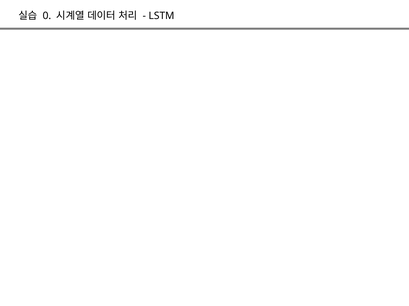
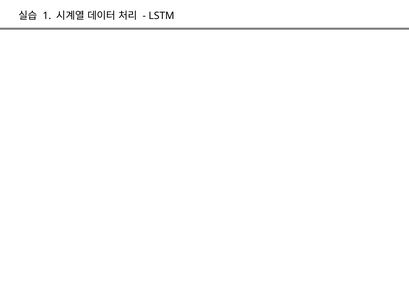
0: 0 -> 1 (47, 16)
